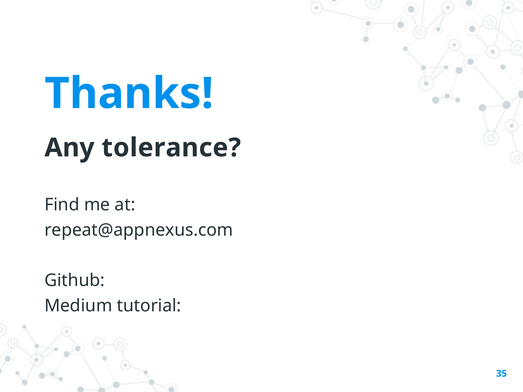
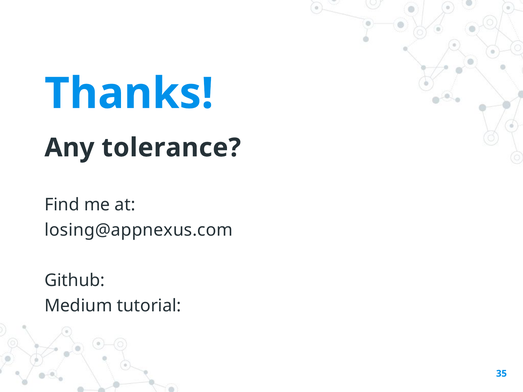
repeat@appnexus.com: repeat@appnexus.com -> losing@appnexus.com (139, 230)
